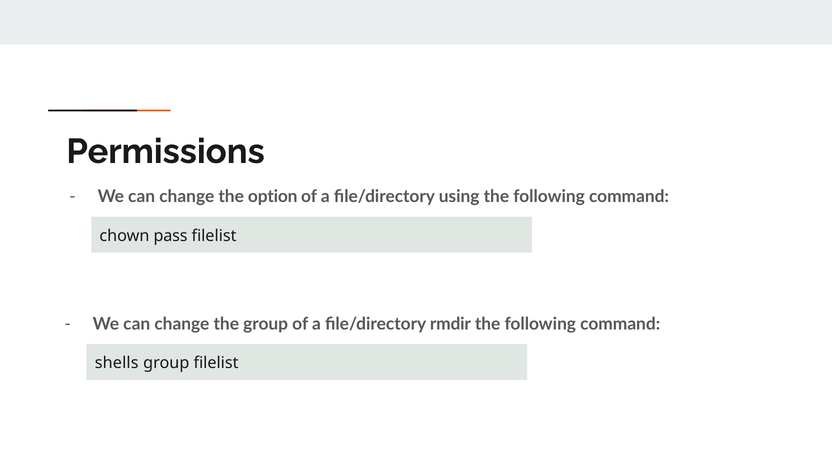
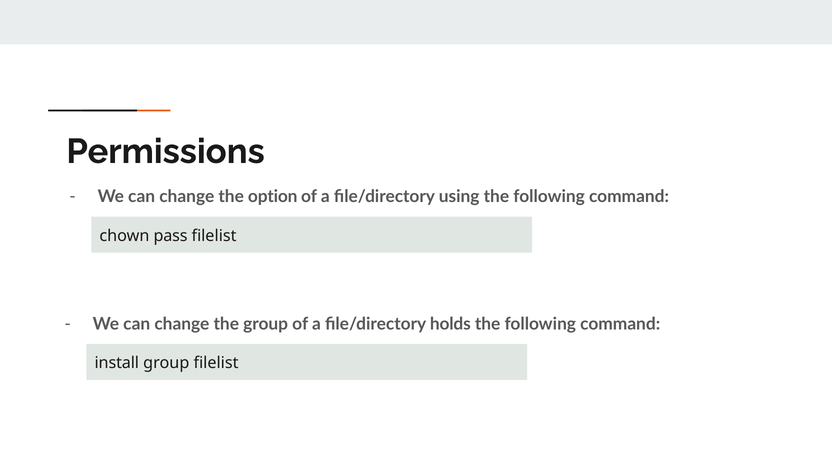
rmdir: rmdir -> holds (450, 324)
shells: shells -> install (117, 363)
